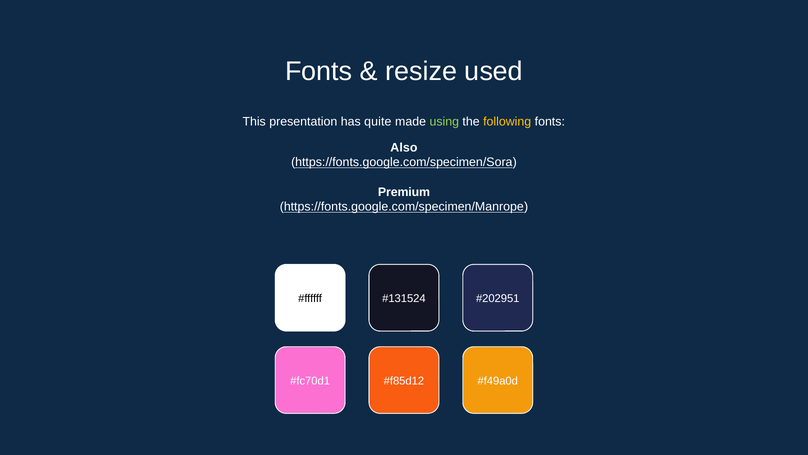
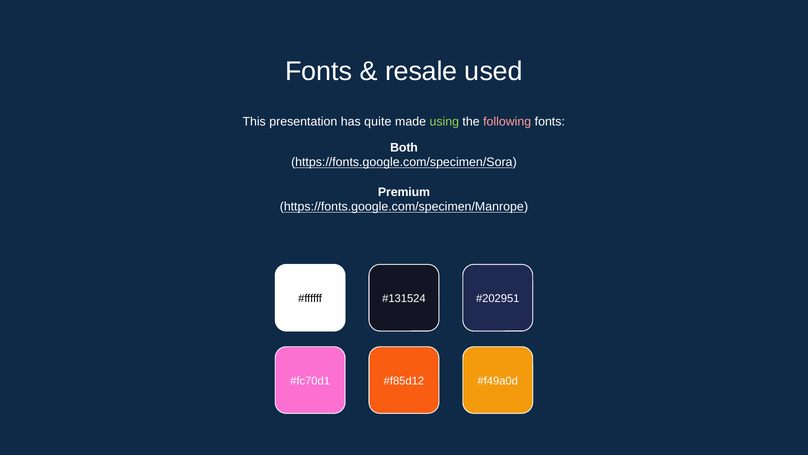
resize: resize -> resale (421, 71)
following colour: yellow -> pink (507, 121)
Also: Also -> Both (404, 147)
